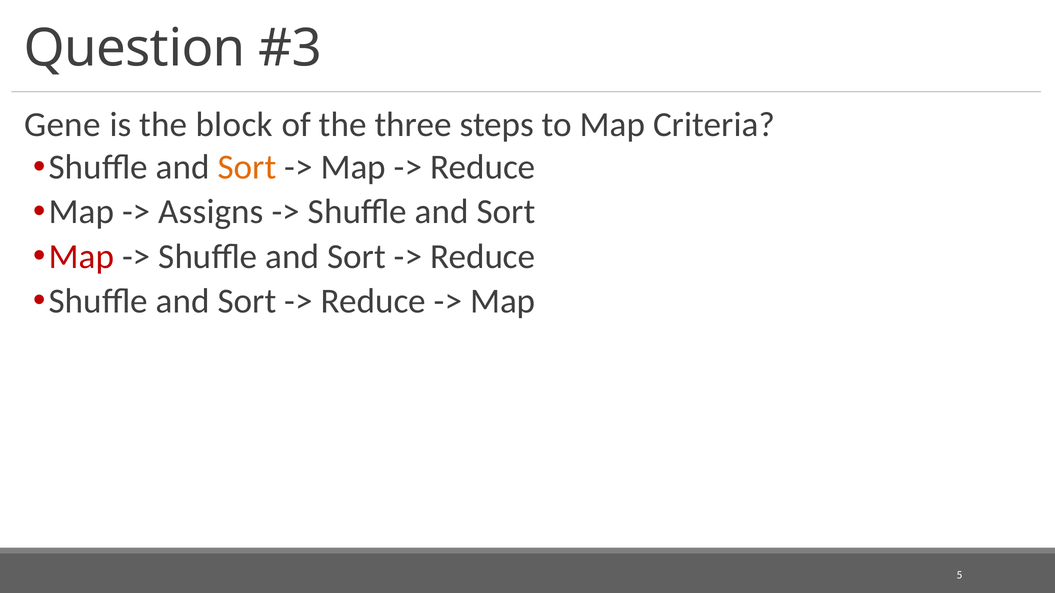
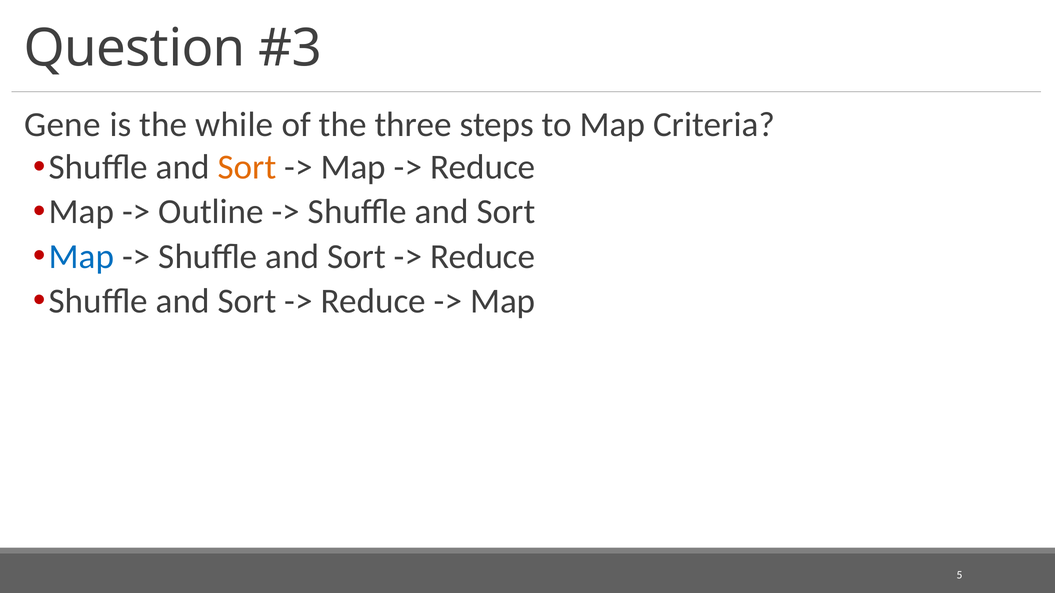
block: block -> while (234, 125)
Assigns: Assigns -> Outline (211, 212)
Map colour: red -> blue (82, 257)
